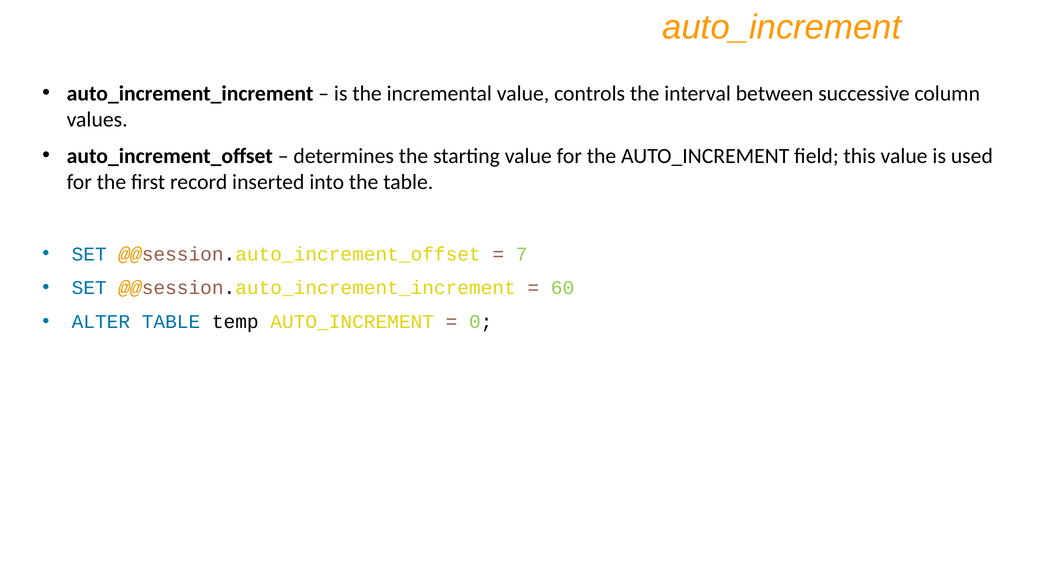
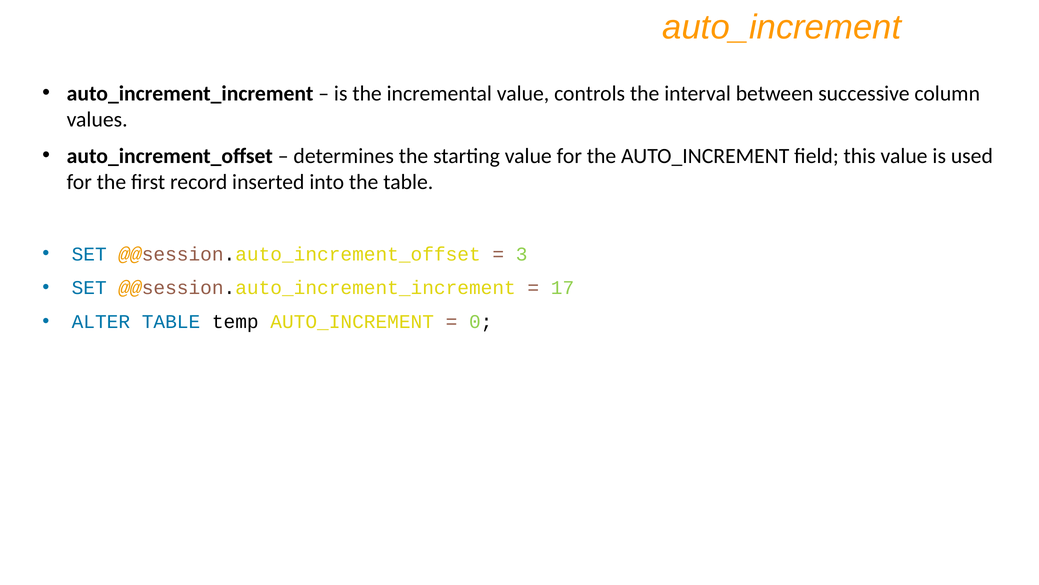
7: 7 -> 3 (522, 254)
60: 60 -> 17 (563, 288)
